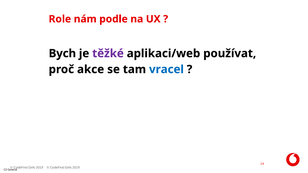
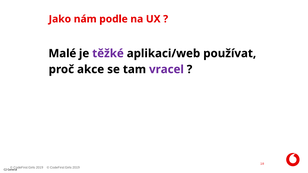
Role: Role -> Jako (60, 19)
Bych: Bych -> Malé (62, 54)
vracel colour: blue -> purple (166, 69)
